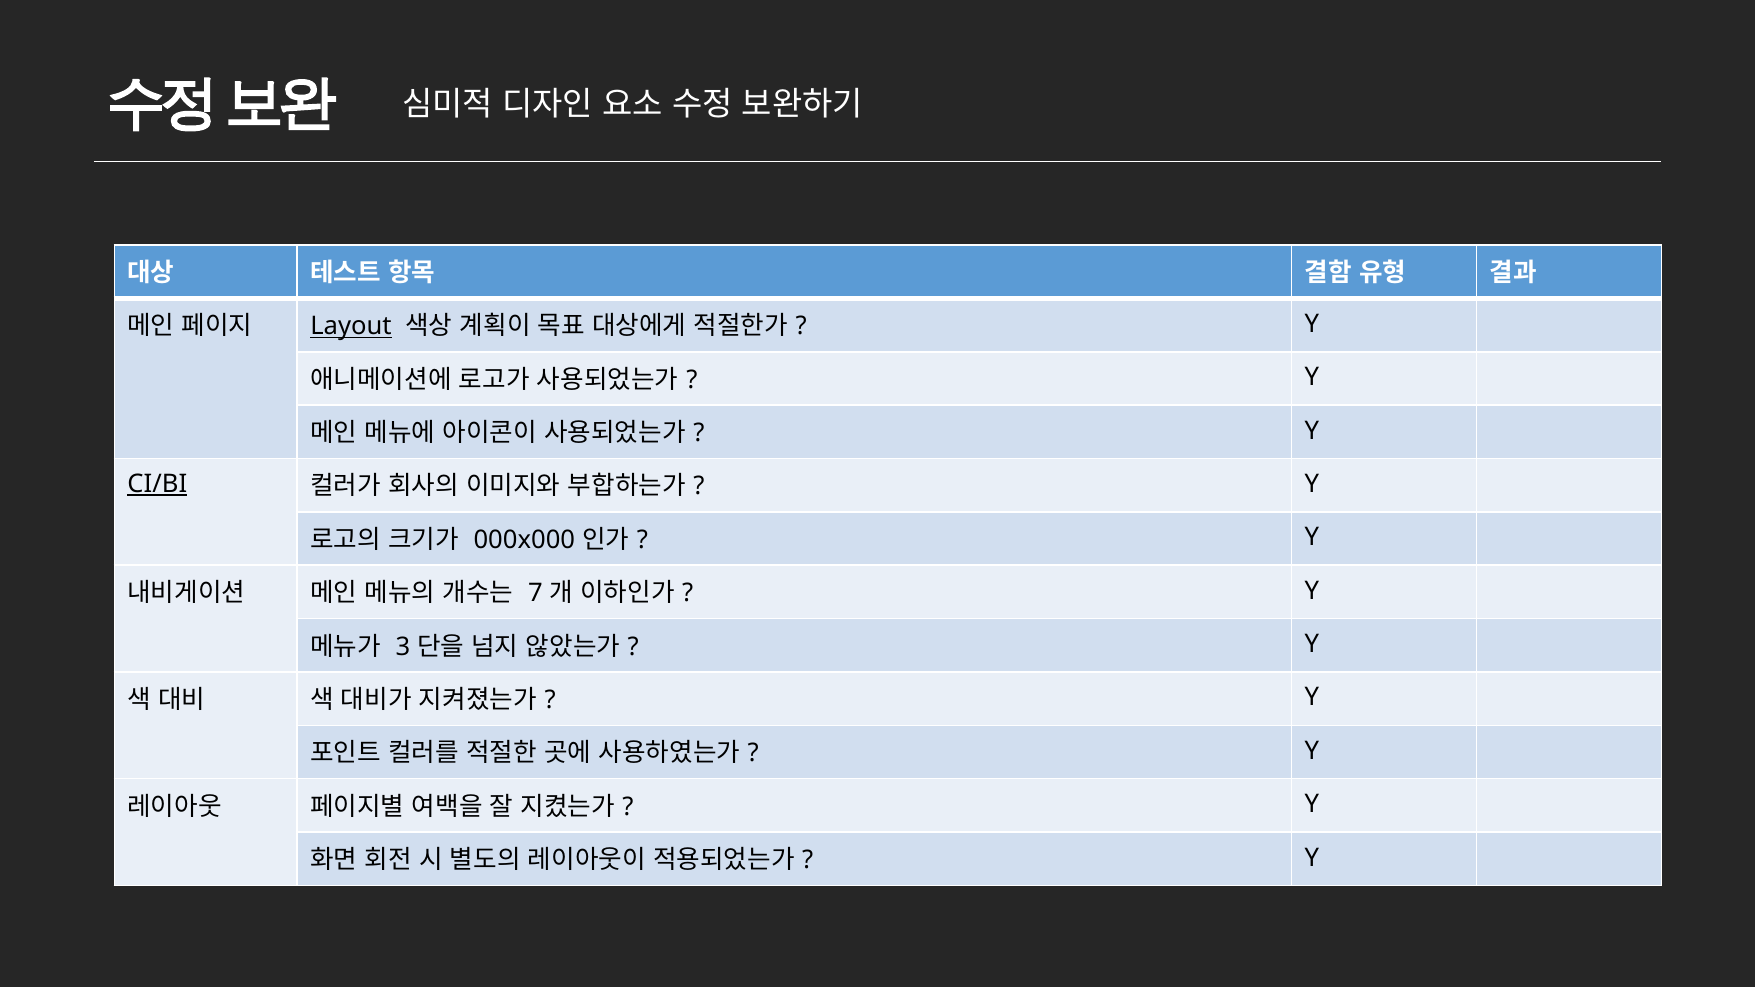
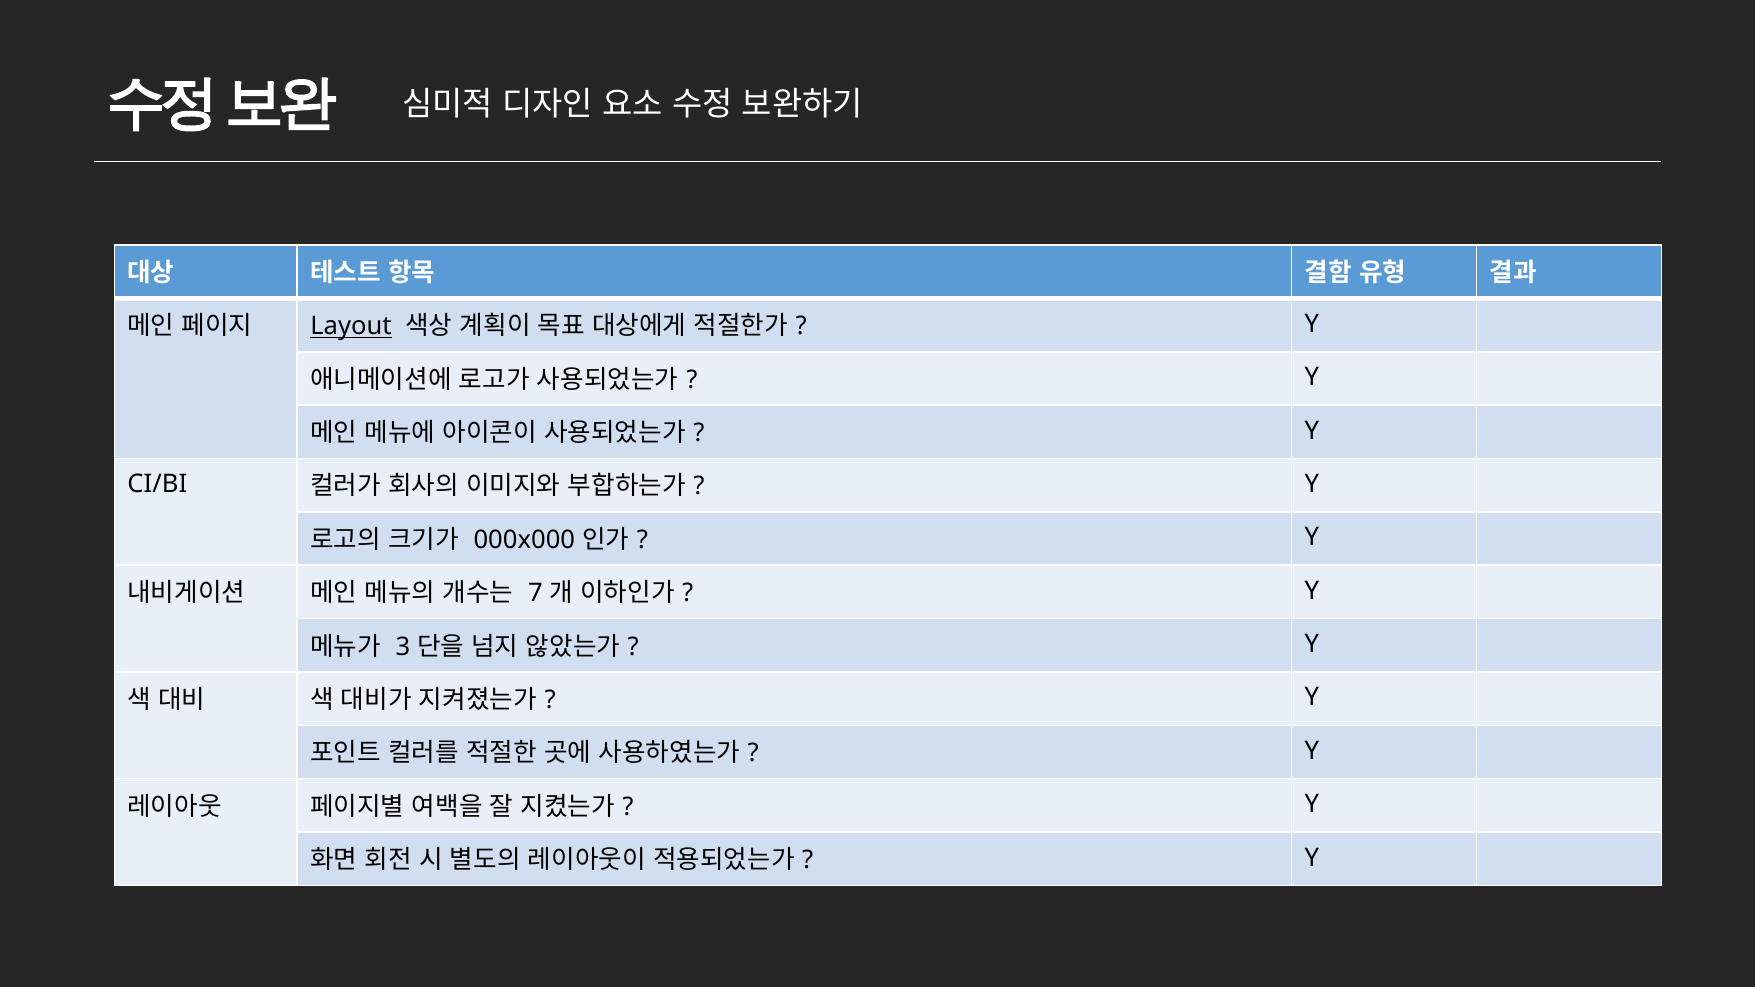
CI/BI underline: present -> none (157, 484)
